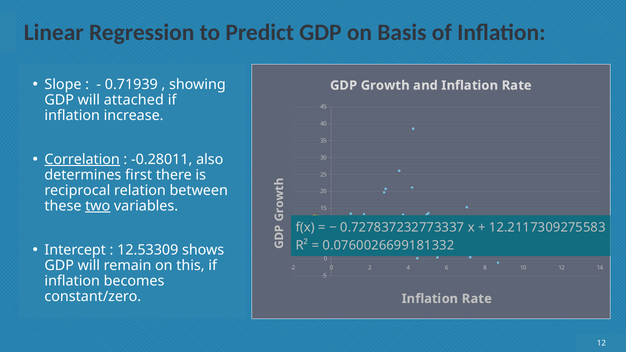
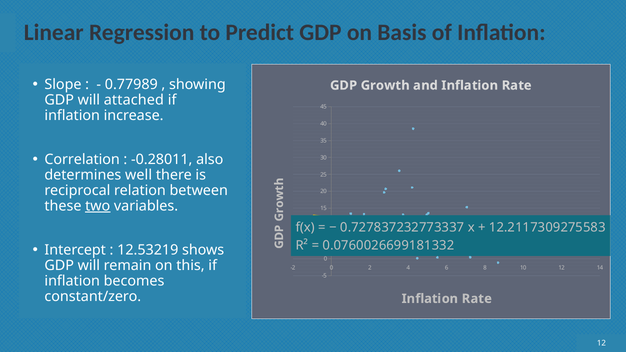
0.71939: 0.71939 -> 0.77989 (131, 84)
Correlation underline: present -> none (82, 159)
first: first -> well (139, 175)
12.53309: 12.53309 -> 12.53219 (148, 250)
